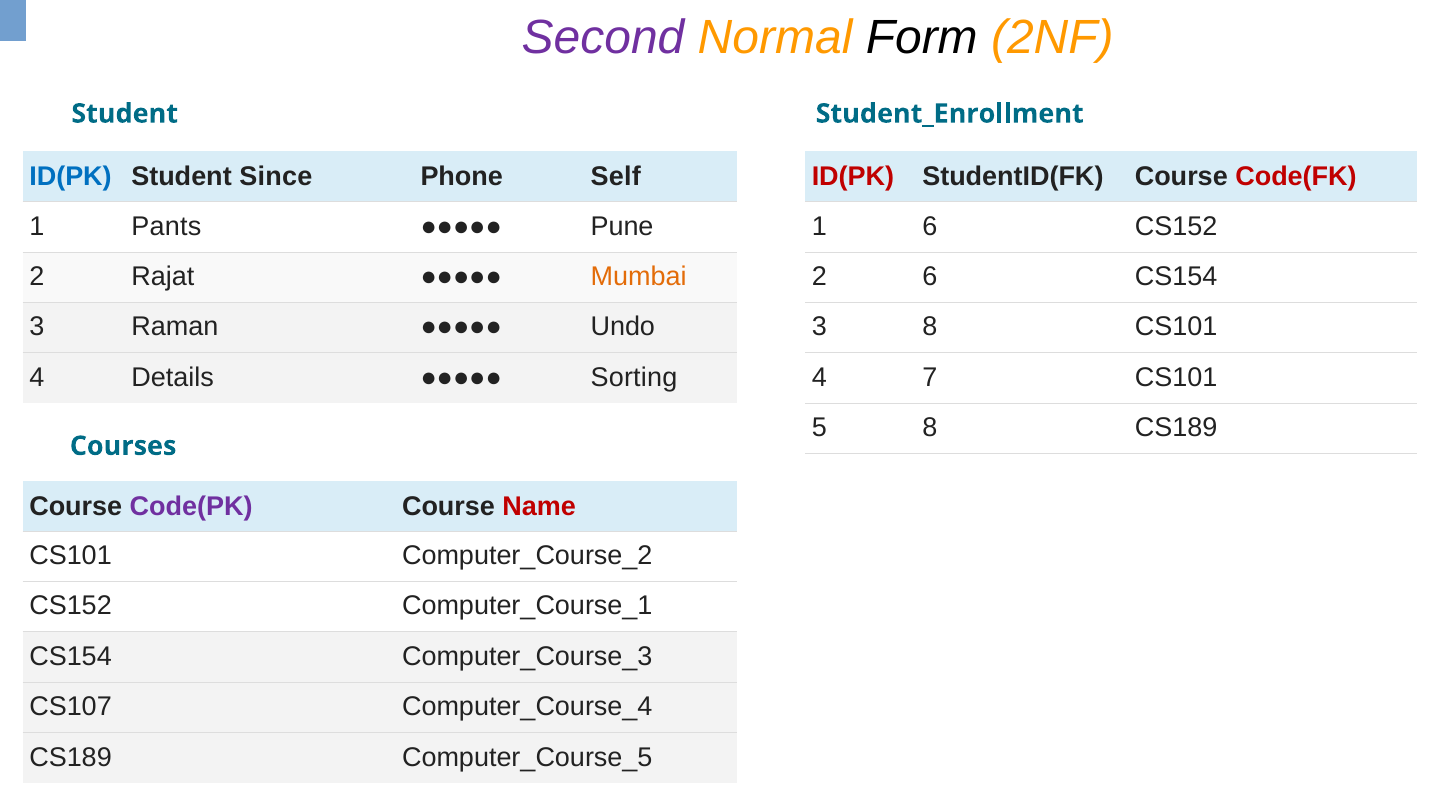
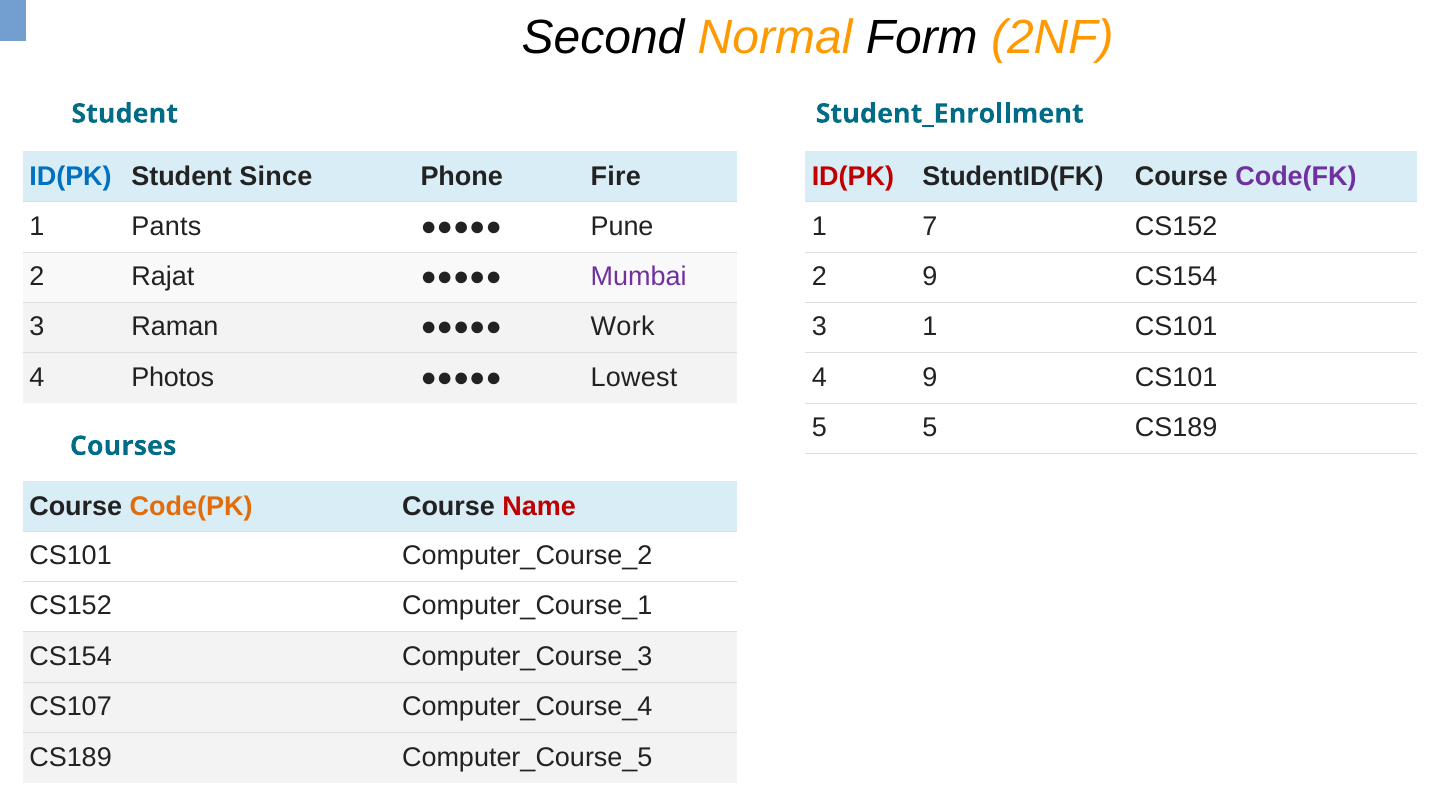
Second colour: purple -> black (603, 37)
Self: Self -> Fire (616, 177)
Code(FK colour: red -> purple (1296, 177)
1 6: 6 -> 7 (930, 226)
Mumbai colour: orange -> purple (639, 277)
2 6: 6 -> 9 (930, 277)
Undo: Undo -> Work (623, 327)
3 8: 8 -> 1 (930, 327)
Details: Details -> Photos (173, 377)
Sorting: Sorting -> Lowest (634, 377)
4 7: 7 -> 9 (930, 377)
5 8: 8 -> 5 (930, 428)
Code(PK colour: purple -> orange (191, 506)
